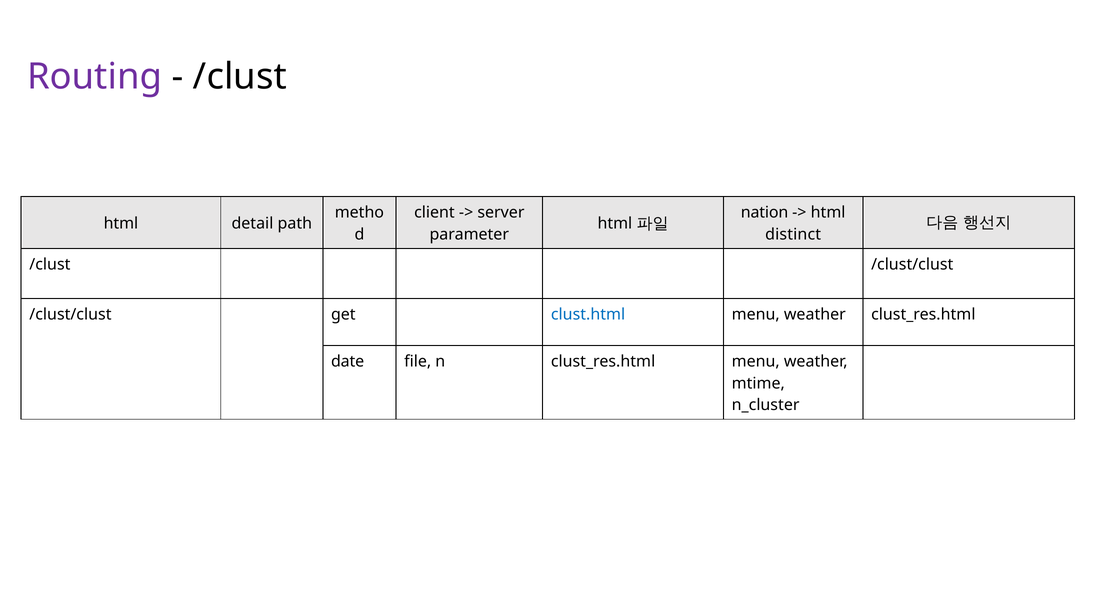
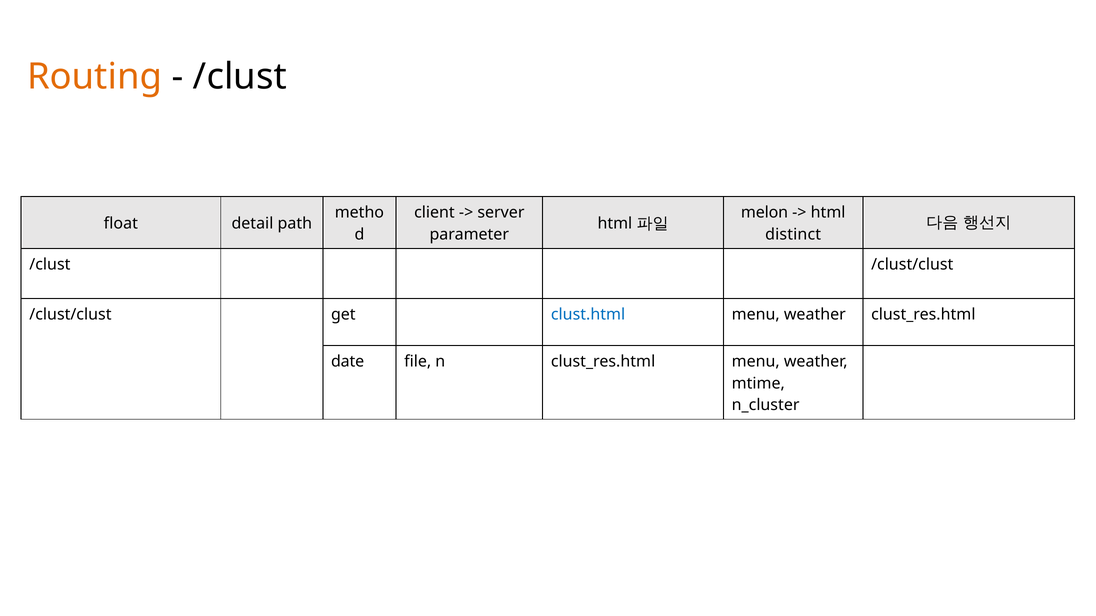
Routing colour: purple -> orange (95, 77)
nation: nation -> melon (765, 213)
html: html -> float (121, 224)
